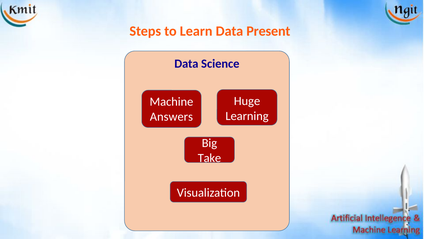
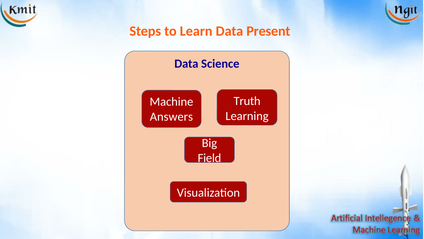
Huge: Huge -> Truth (247, 101)
Take: Take -> Field (209, 158)
